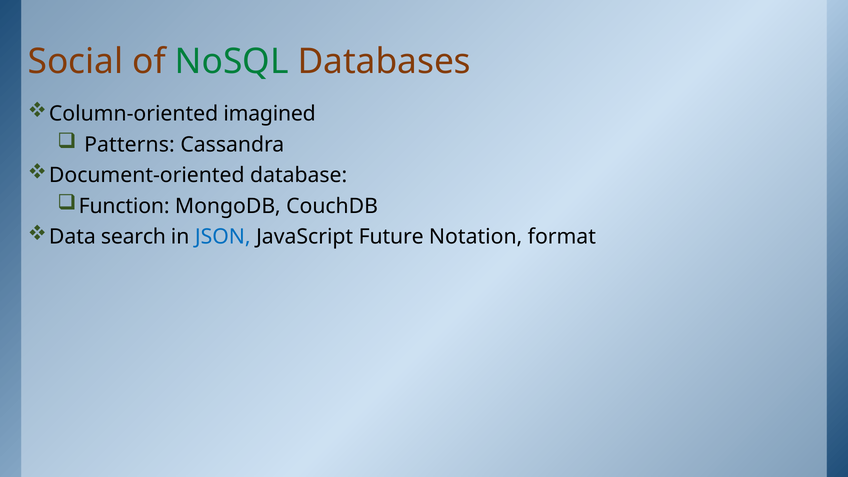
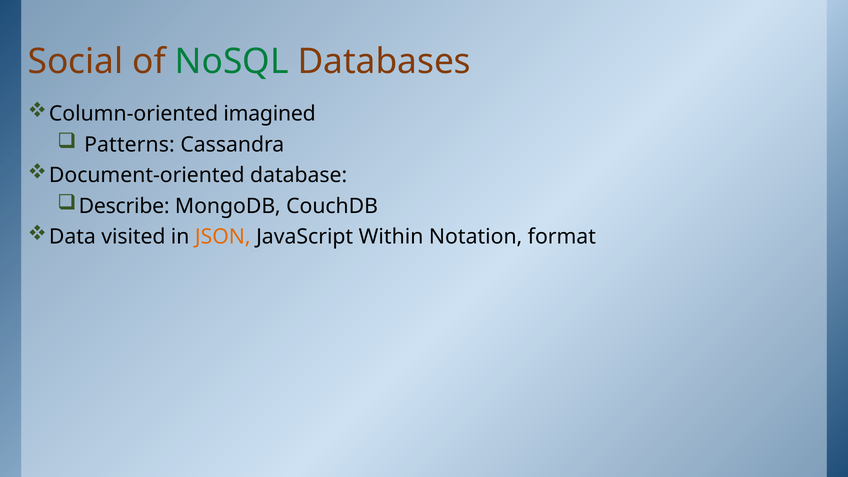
Function: Function -> Describe (124, 206)
search: search -> visited (133, 237)
JSON colour: blue -> orange (223, 237)
Future: Future -> Within (391, 237)
